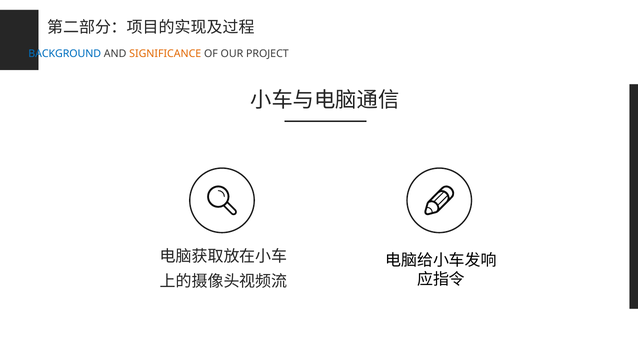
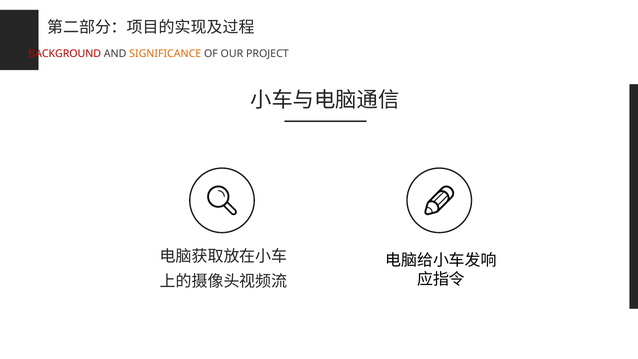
BACKGROUND colour: blue -> red (65, 54)
